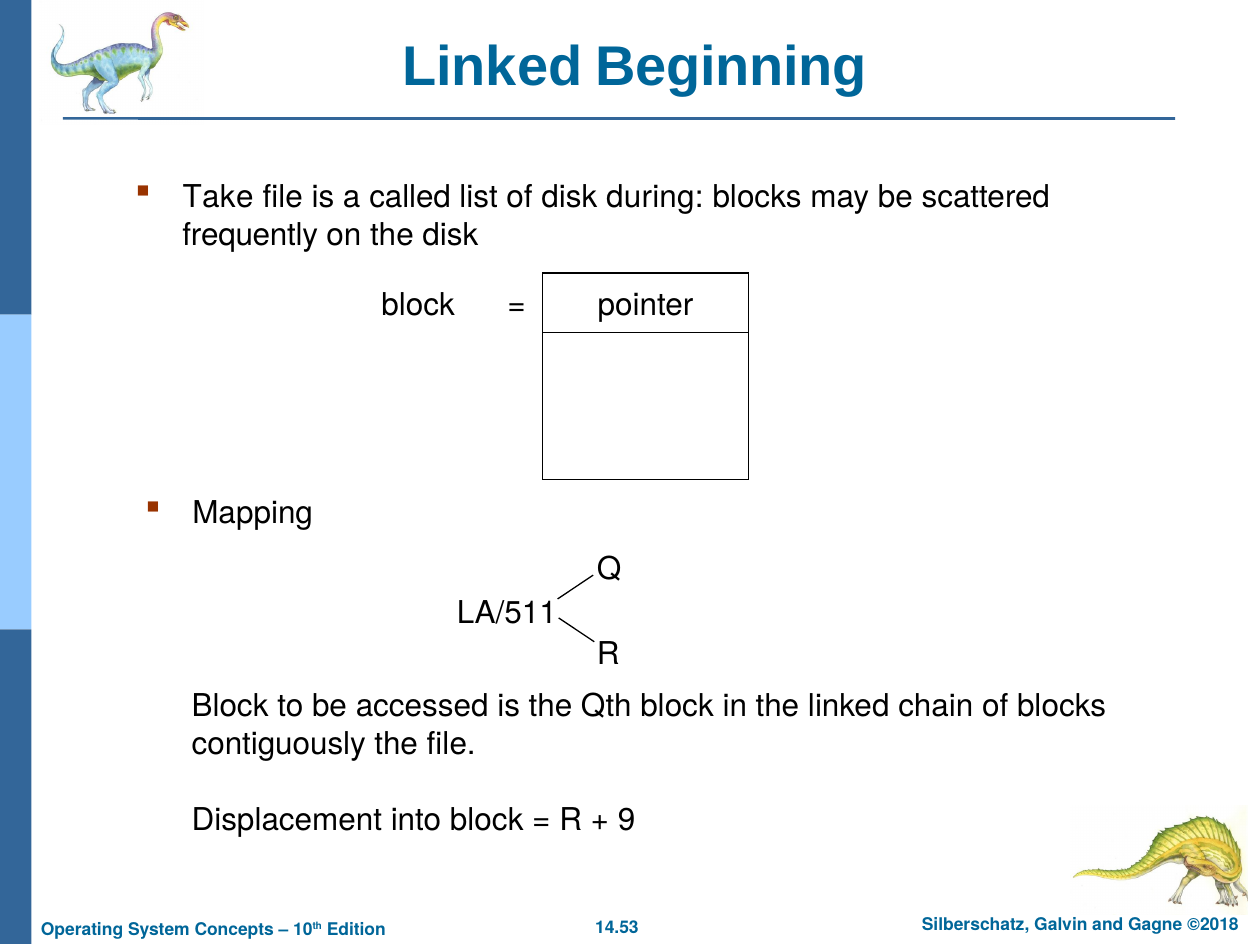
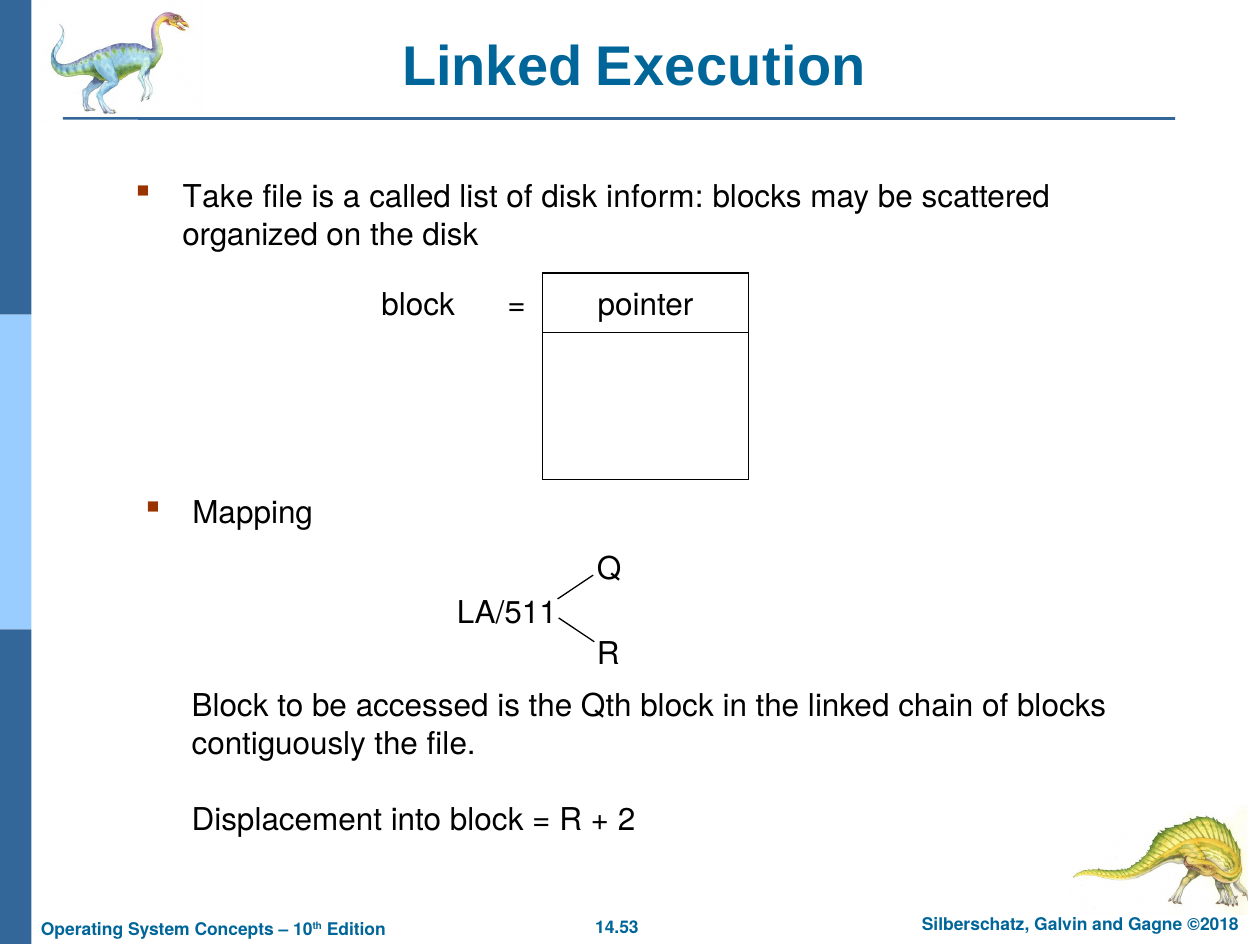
Beginning: Beginning -> Execution (731, 67)
during: during -> inform (655, 197)
frequently: frequently -> organized (250, 235)
9: 9 -> 2 (627, 820)
